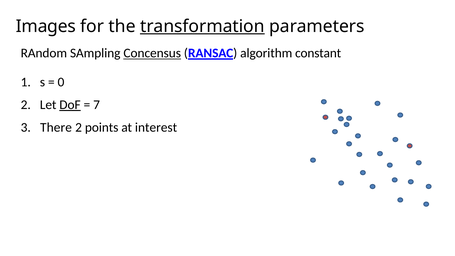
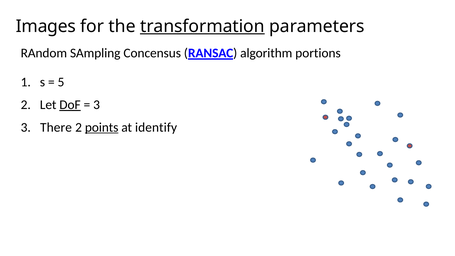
Concensus underline: present -> none (152, 53)
constant: constant -> portions (318, 53)
0: 0 -> 5 (61, 82)
7: 7 -> 3 (97, 105)
points underline: none -> present (102, 127)
interest: interest -> identify (156, 127)
